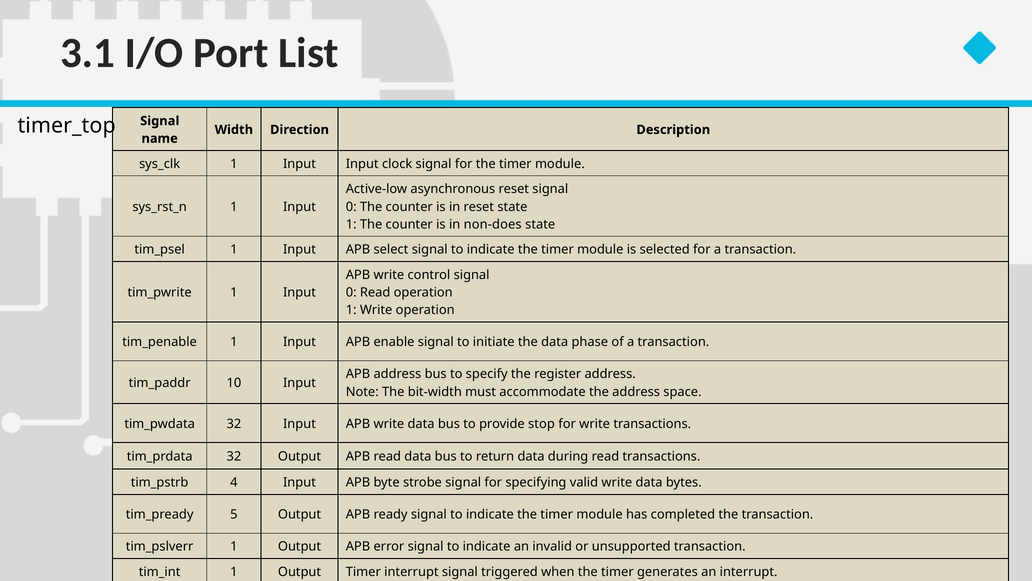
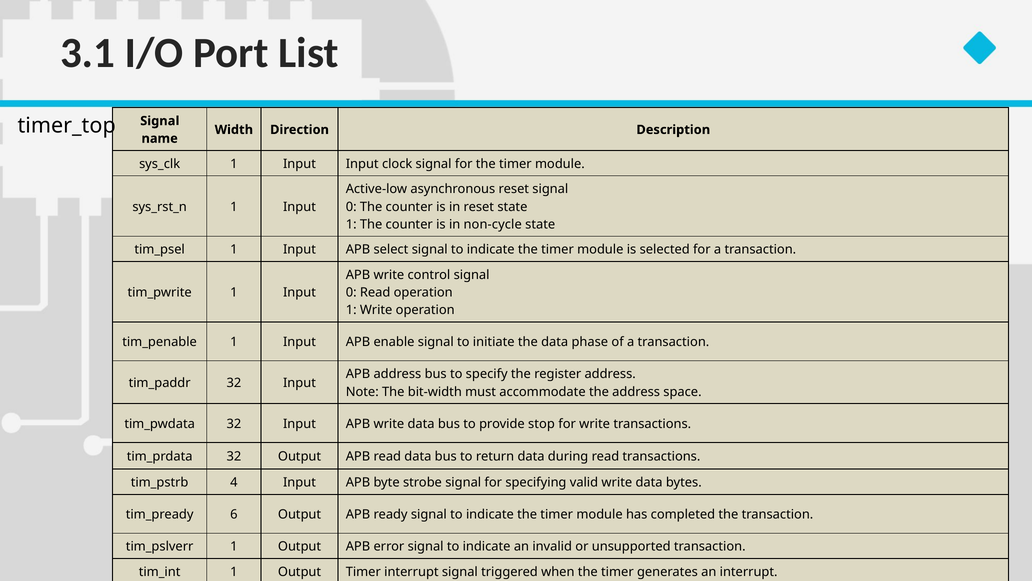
non-does: non-does -> non-cycle (493, 224)
10: 10 -> 32 (234, 383)
5: 5 -> 6 (234, 514)
